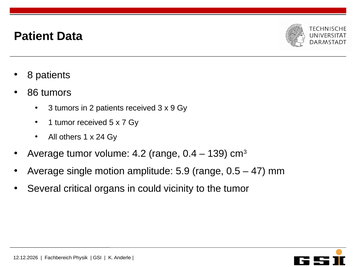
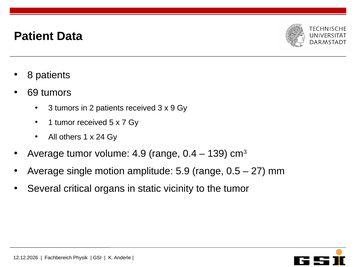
86: 86 -> 69 (33, 93)
4.2: 4.2 -> 4.9 (139, 154)
47: 47 -> 27 (258, 171)
could: could -> static (149, 189)
